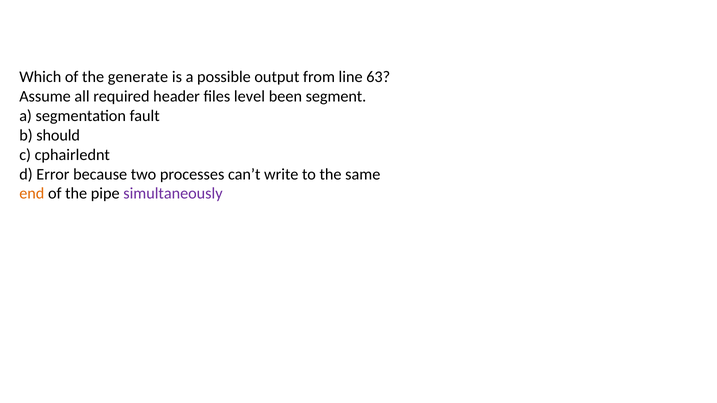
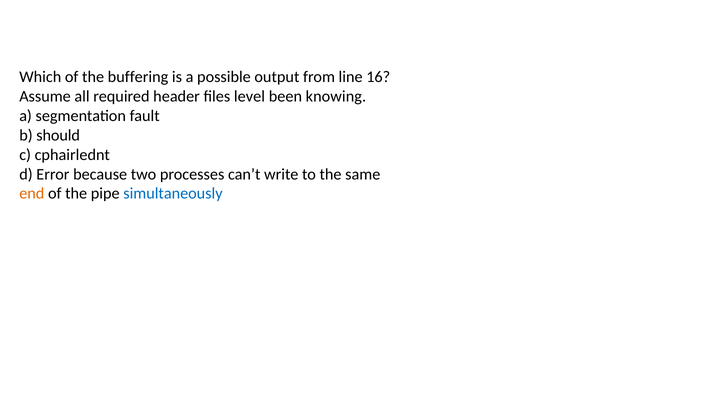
generate: generate -> buffering (138, 77)
63: 63 -> 16 (378, 77)
segment: segment -> knowing (336, 96)
simultaneously colour: purple -> blue (173, 194)
